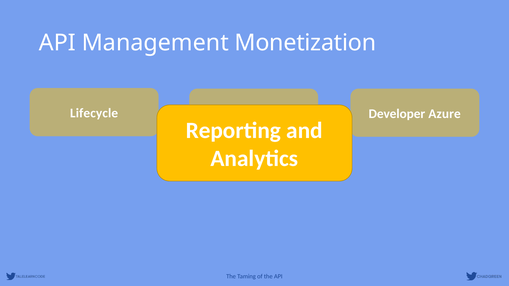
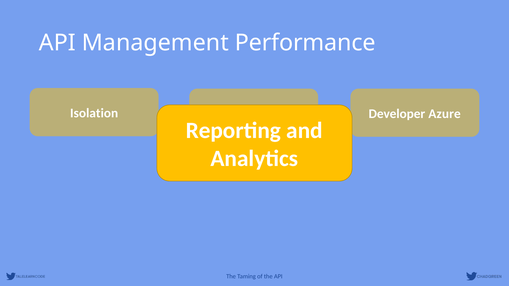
Monetization: Monetization -> Performance (305, 43)
Lifecycle: Lifecycle -> Isolation (94, 113)
